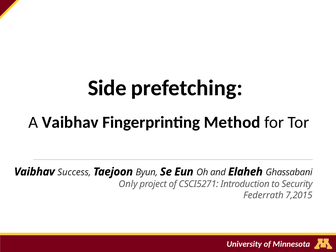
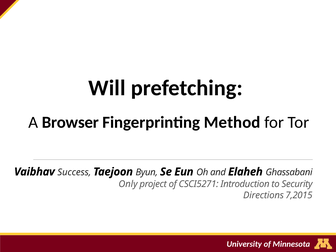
Side: Side -> Will (107, 88)
A Vaibhav: Vaibhav -> Browser (70, 122)
Federrath: Federrath -> Directions (263, 195)
